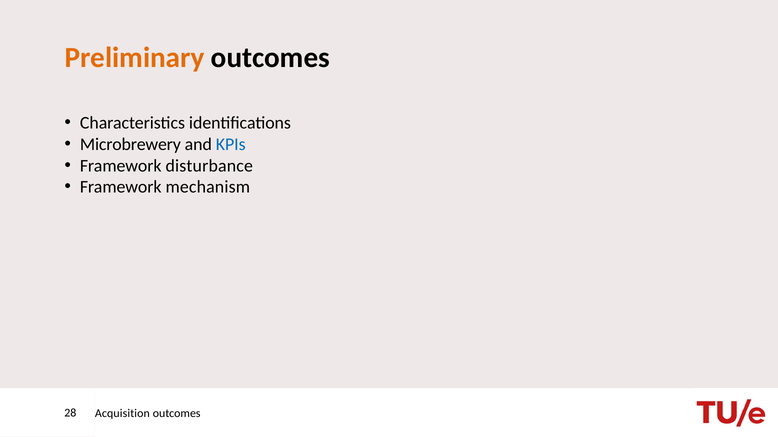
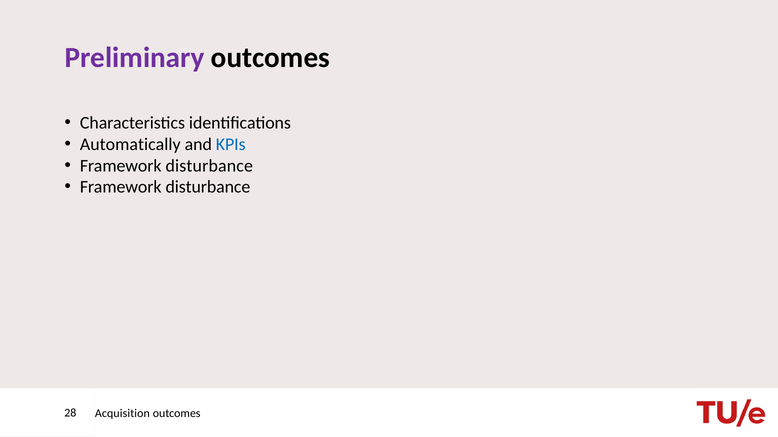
Preliminary colour: orange -> purple (134, 58)
Microbrewery: Microbrewery -> Automatically (130, 145)
mechanism: mechanism -> disturbance (208, 187)
